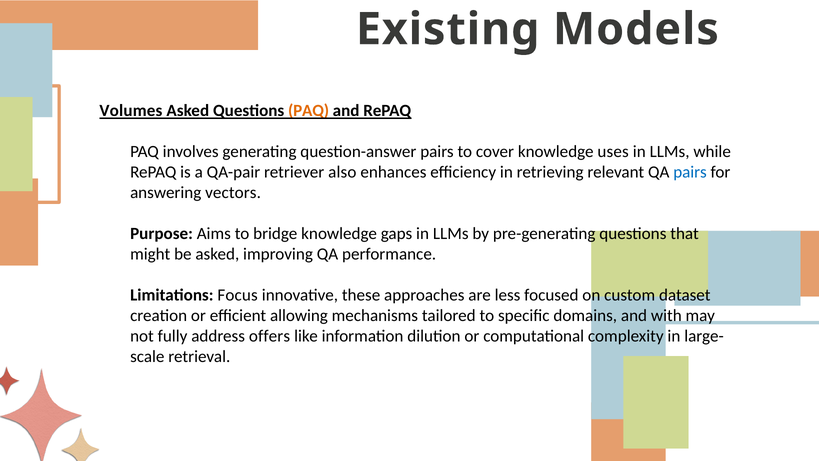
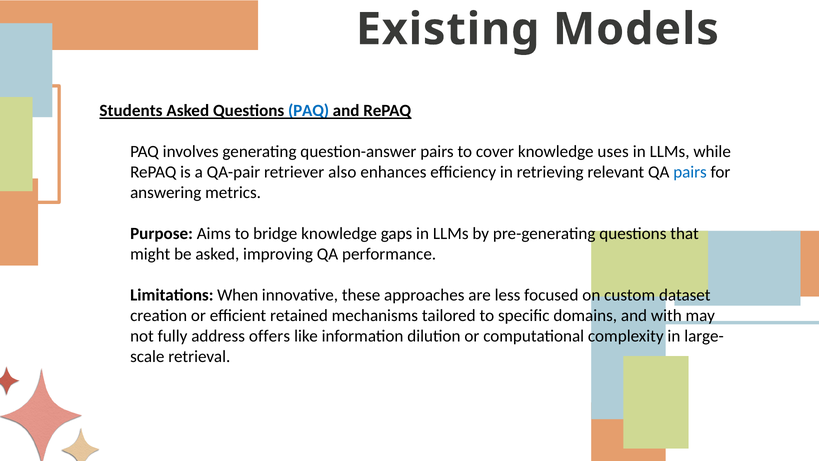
Volumes: Volumes -> Students (131, 111)
PAQ colour: orange -> blue (309, 111)
vectors: vectors -> metrics (233, 193)
Focus: Focus -> When (238, 295)
allowing: allowing -> retained (299, 316)
